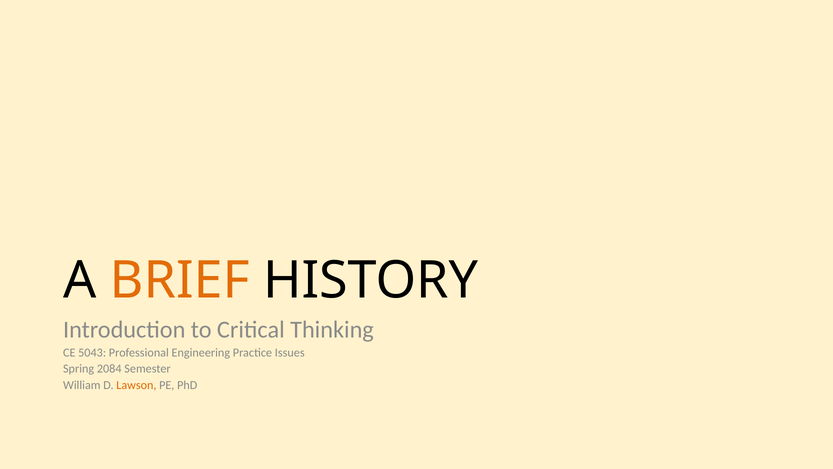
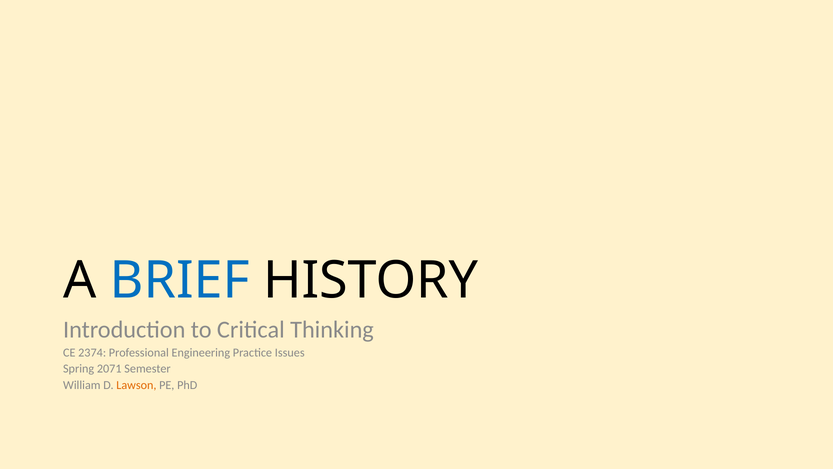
BRIEF colour: orange -> blue (180, 280)
5043: 5043 -> 2374 (92, 353)
2084: 2084 -> 2071 (109, 369)
